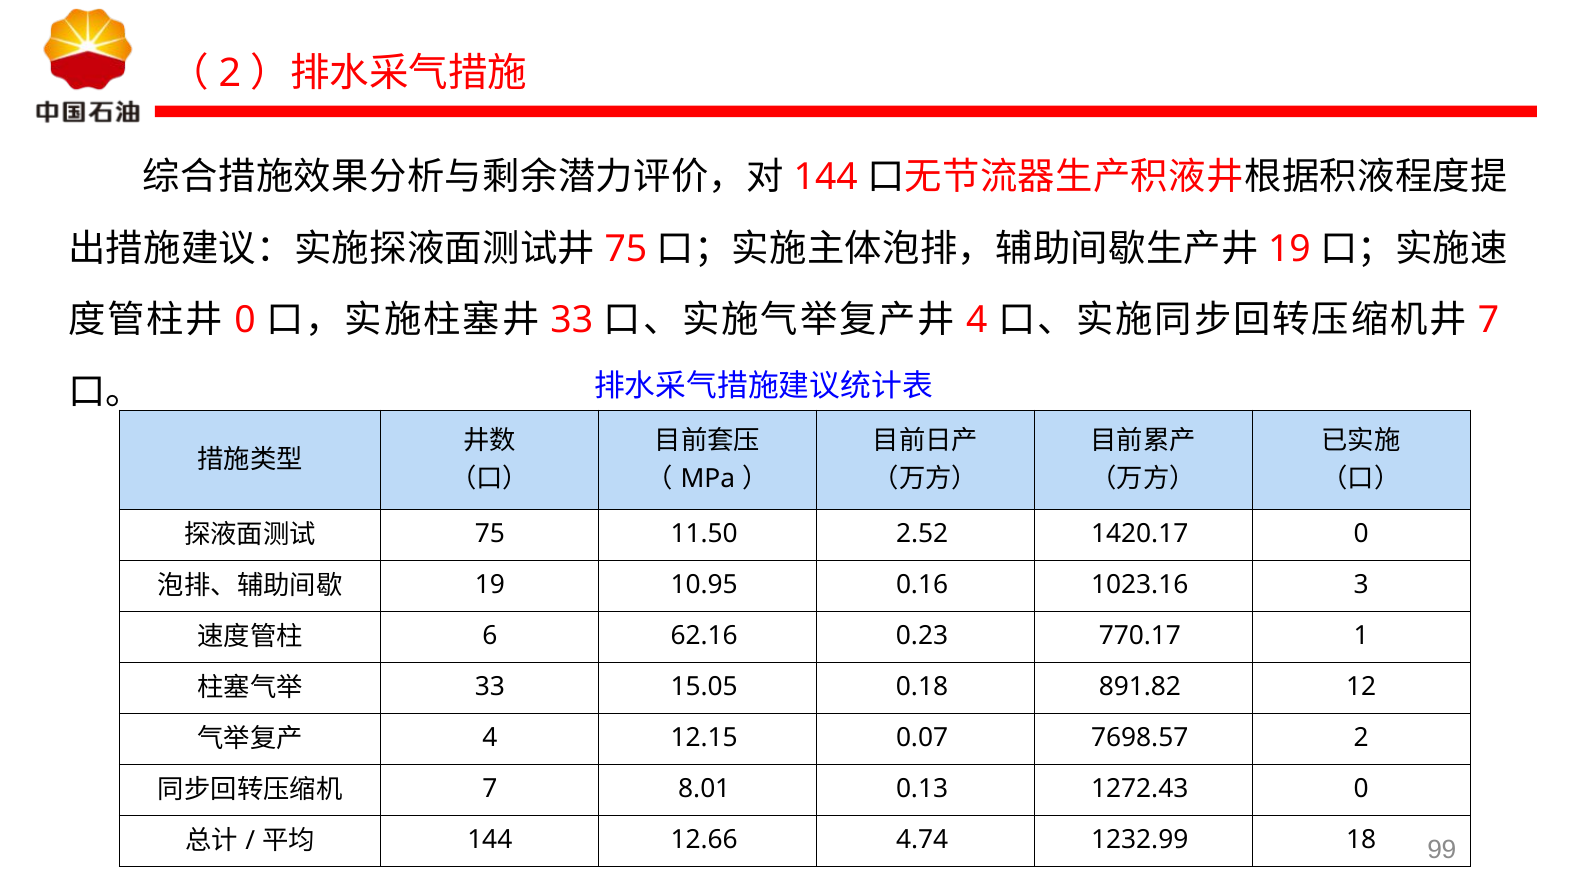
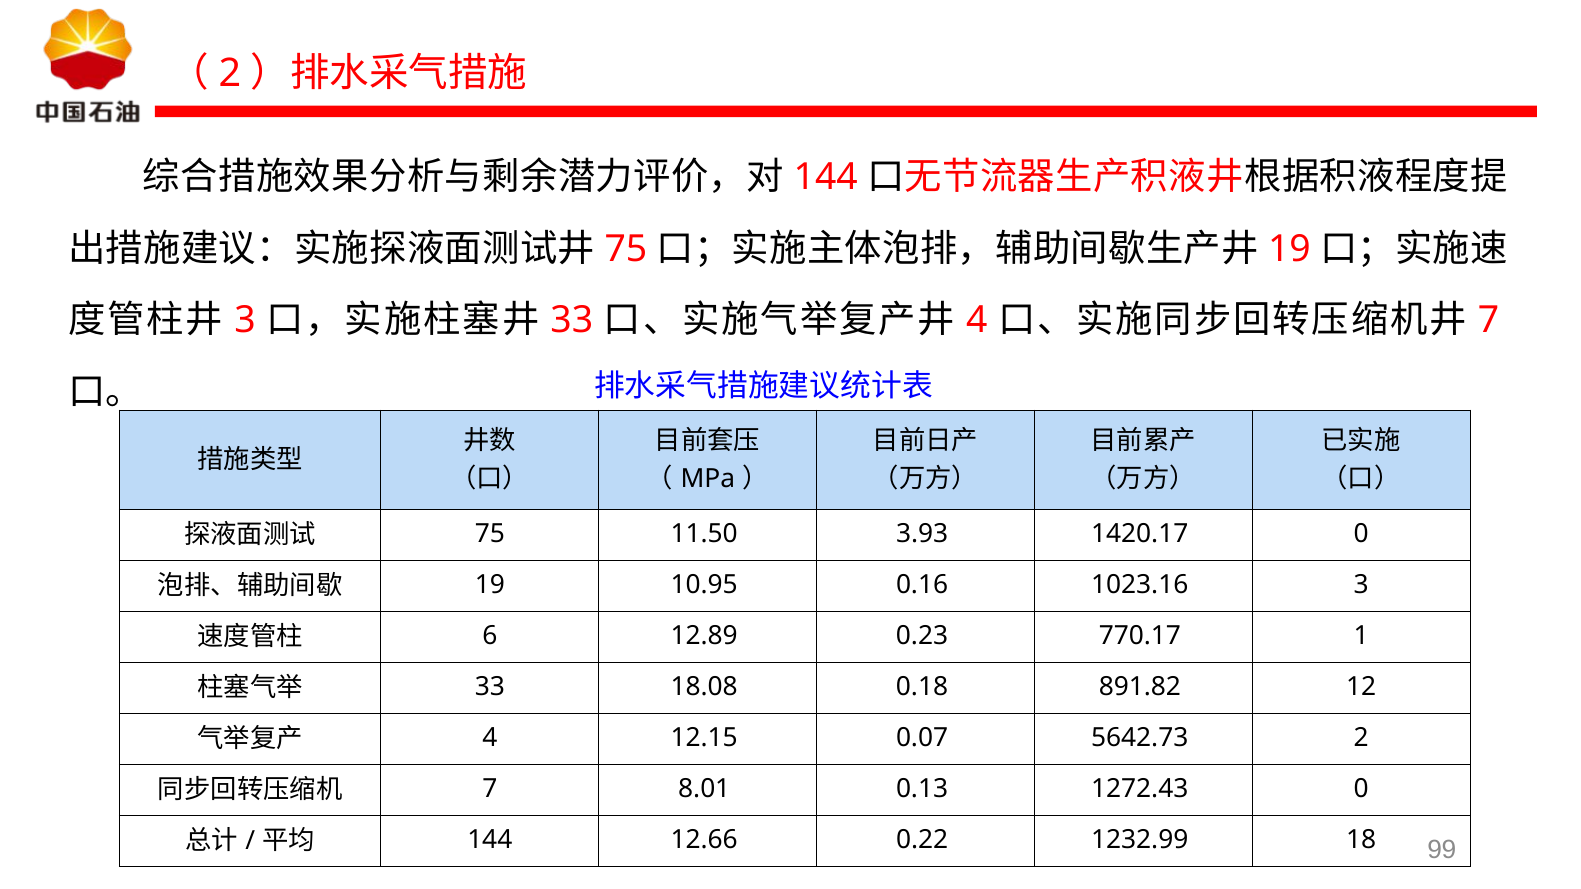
0: 0 -> 3 (245, 321)
2.52: 2.52 -> 3.93 (922, 534)
62.16: 62.16 -> 12.89 (704, 636)
15.05: 15.05 -> 18.08 (704, 687)
7698.57: 7698.57 -> 5642.73 (1140, 738)
4.74: 4.74 -> 0.22 (922, 840)
